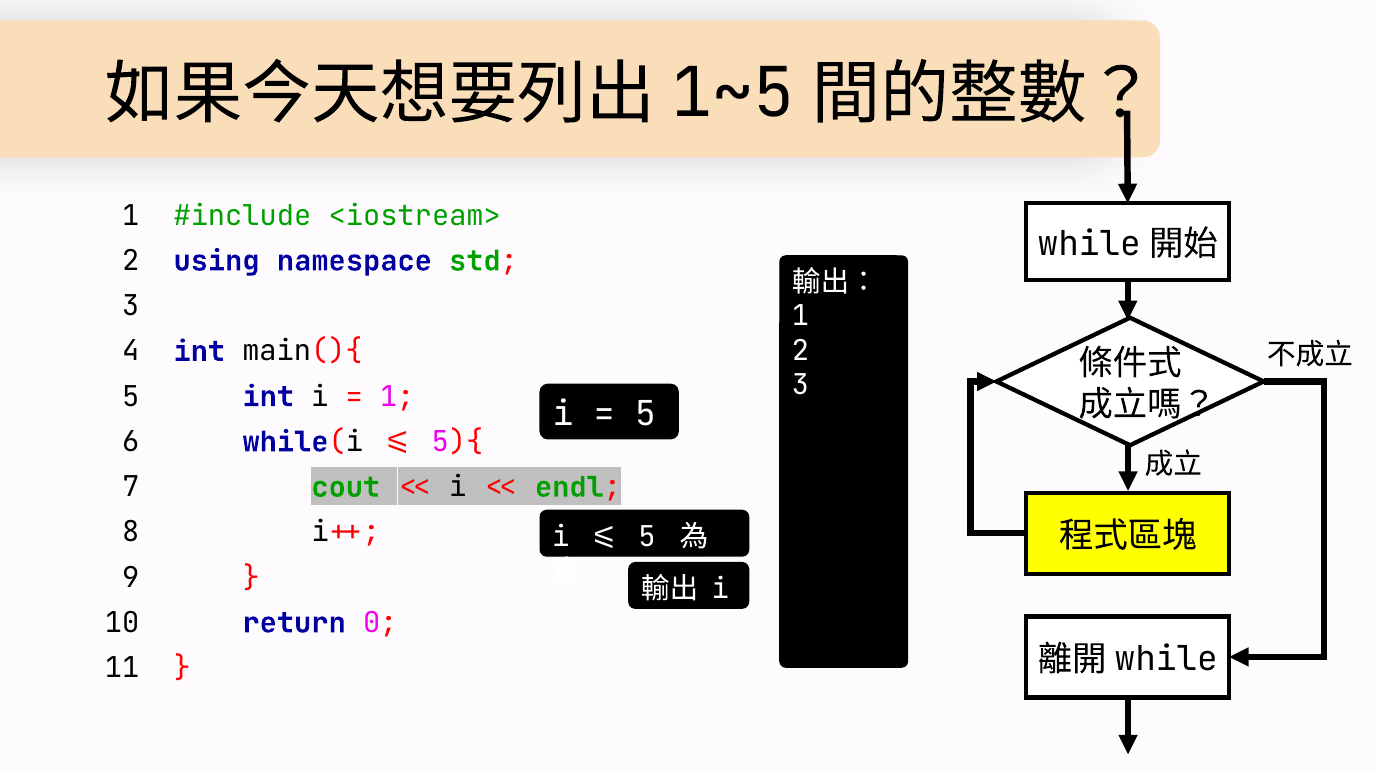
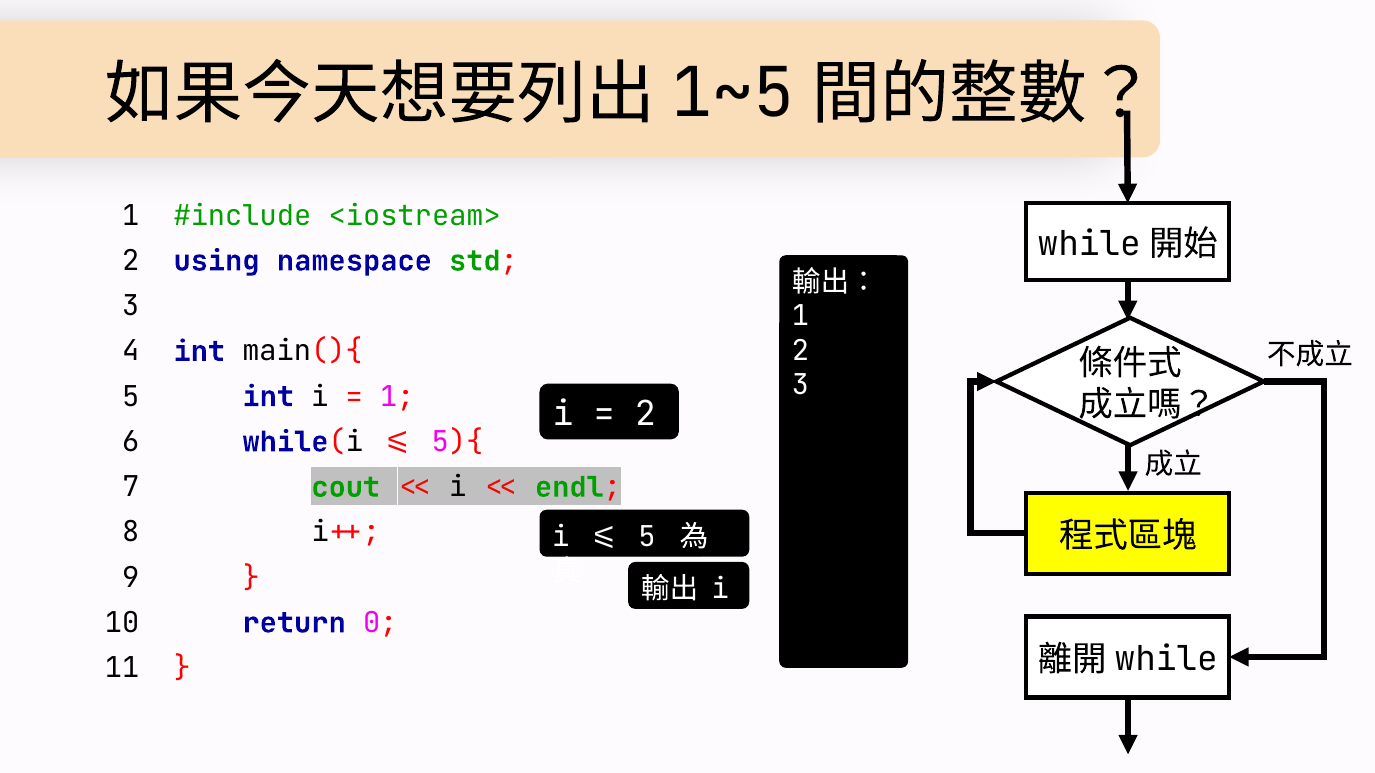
5: 5 -> 2 (645, 415)
